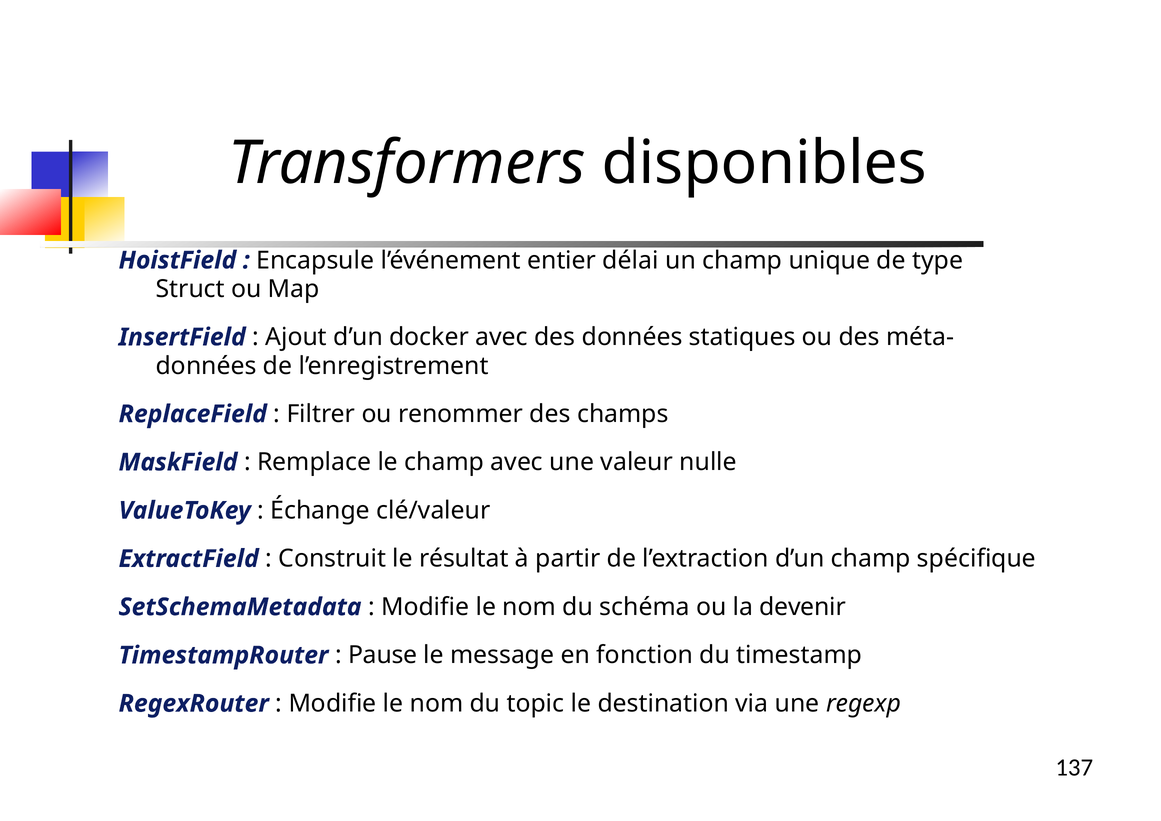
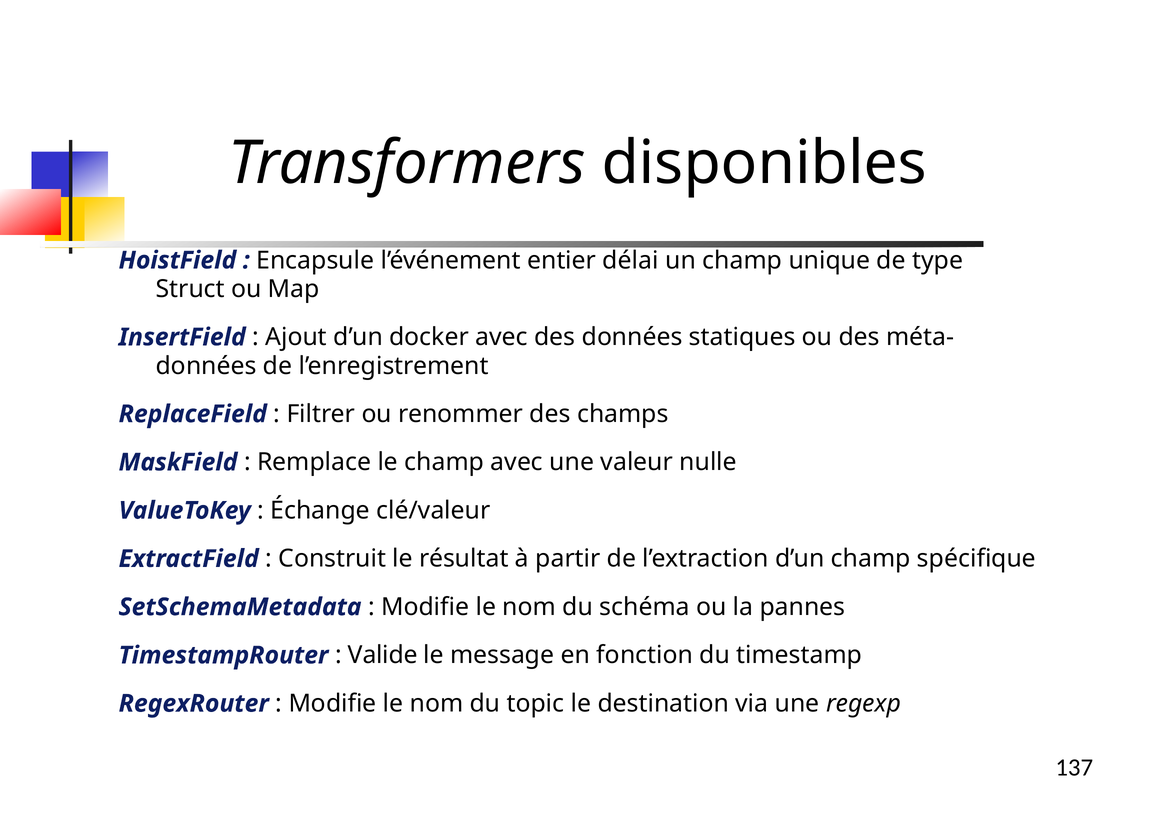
devenir: devenir -> pannes (802, 607)
Pause: Pause -> Valide (383, 655)
